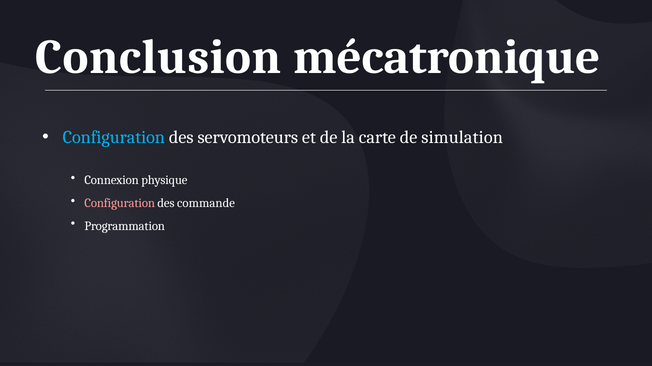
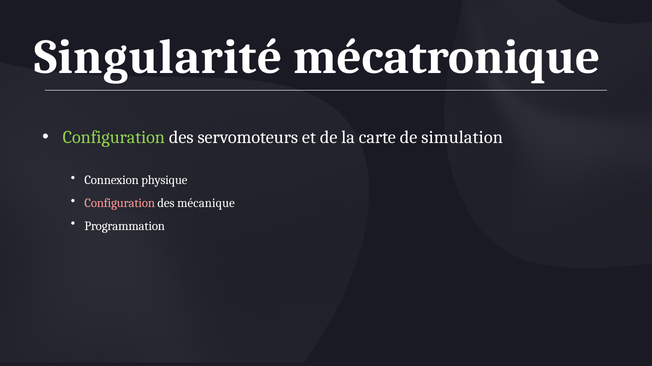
Conclusion: Conclusion -> Singularité (158, 57)
Configuration colour: light blue -> light green (114, 137)
commande: commande -> mécanique (206, 204)
